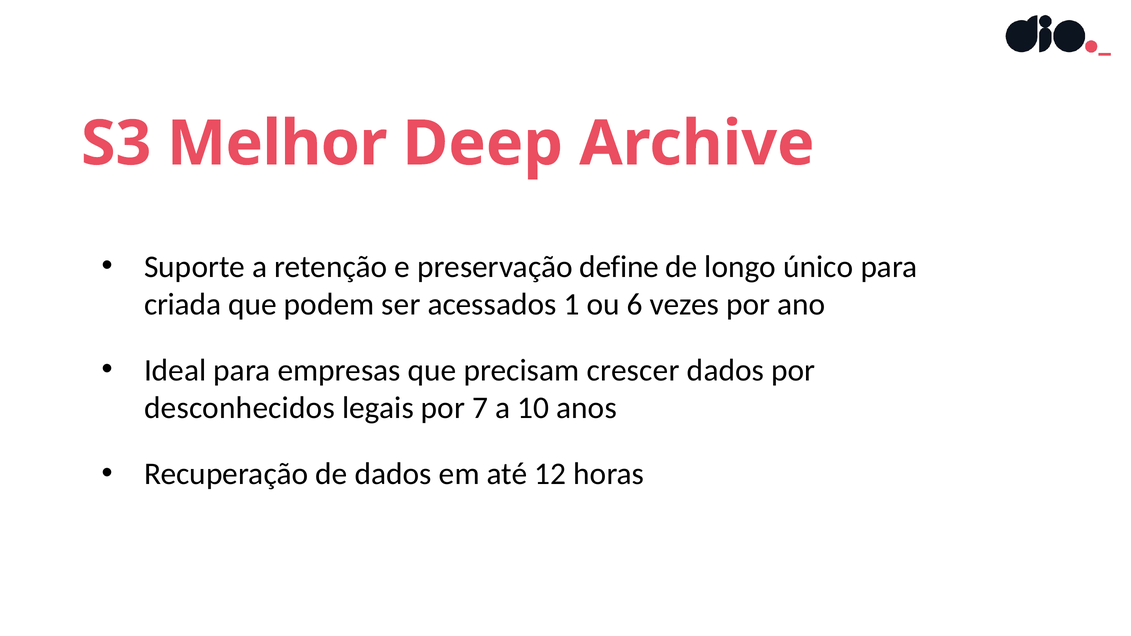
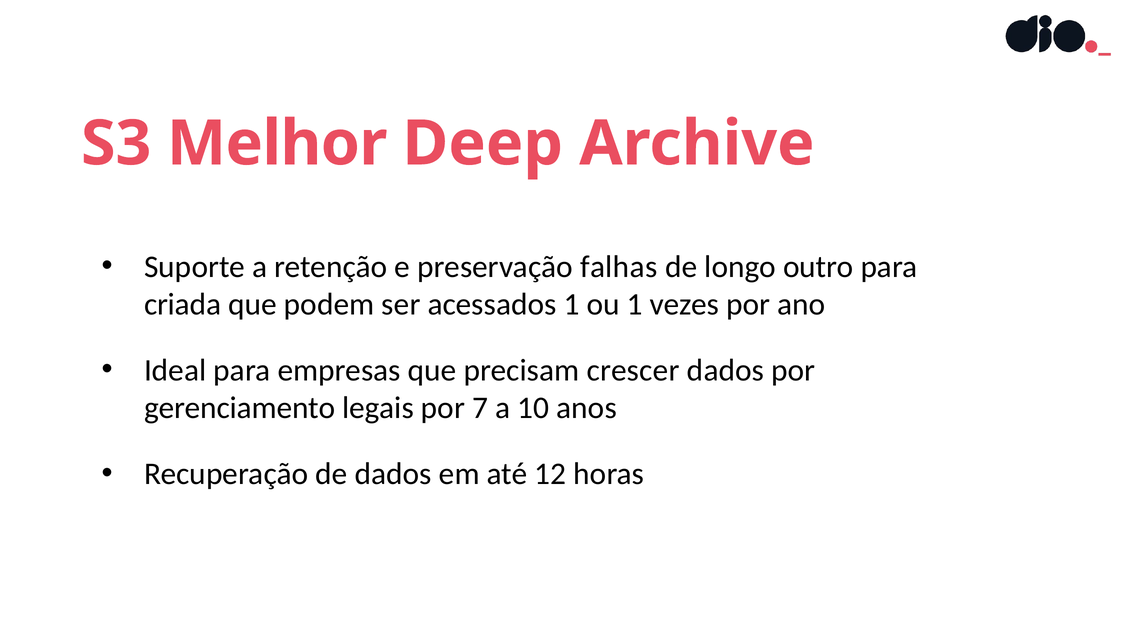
define: define -> falhas (619, 267)
único: único -> outro (818, 267)
ou 6: 6 -> 1 (635, 304)
desconhecidos: desconhecidos -> gerenciamento (240, 408)
